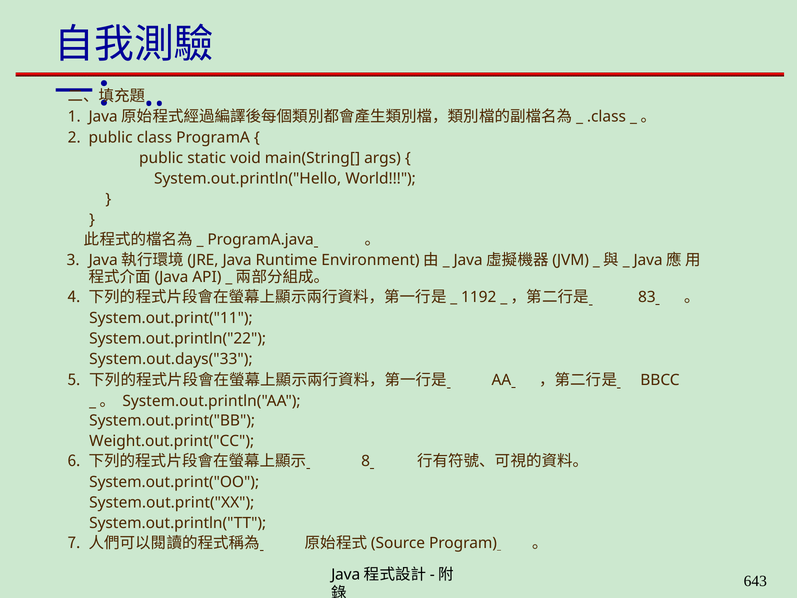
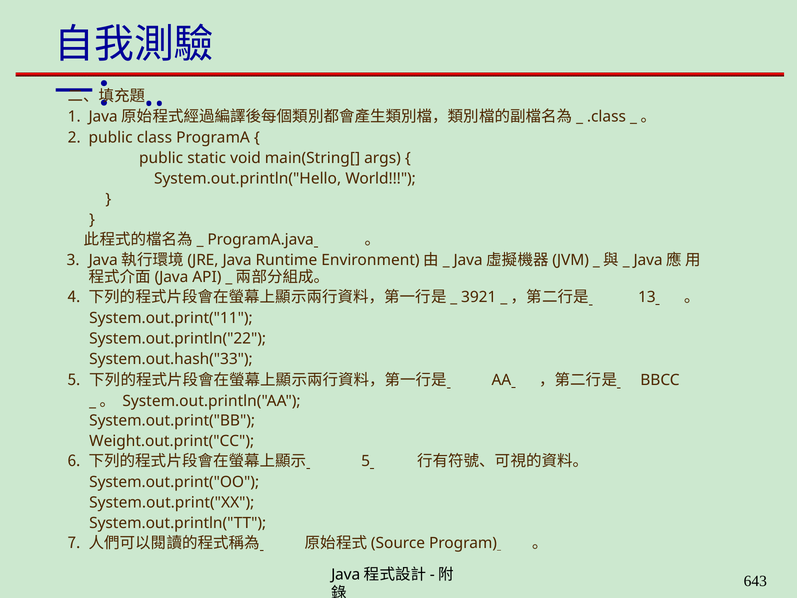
1192: 1192 -> 3921 (479, 297)
83: 83 -> 13 (647, 297)
System.out.days("33: System.out.days("33 -> System.out.hash("33 (171, 359)
8: 8 -> 5 (366, 461)
